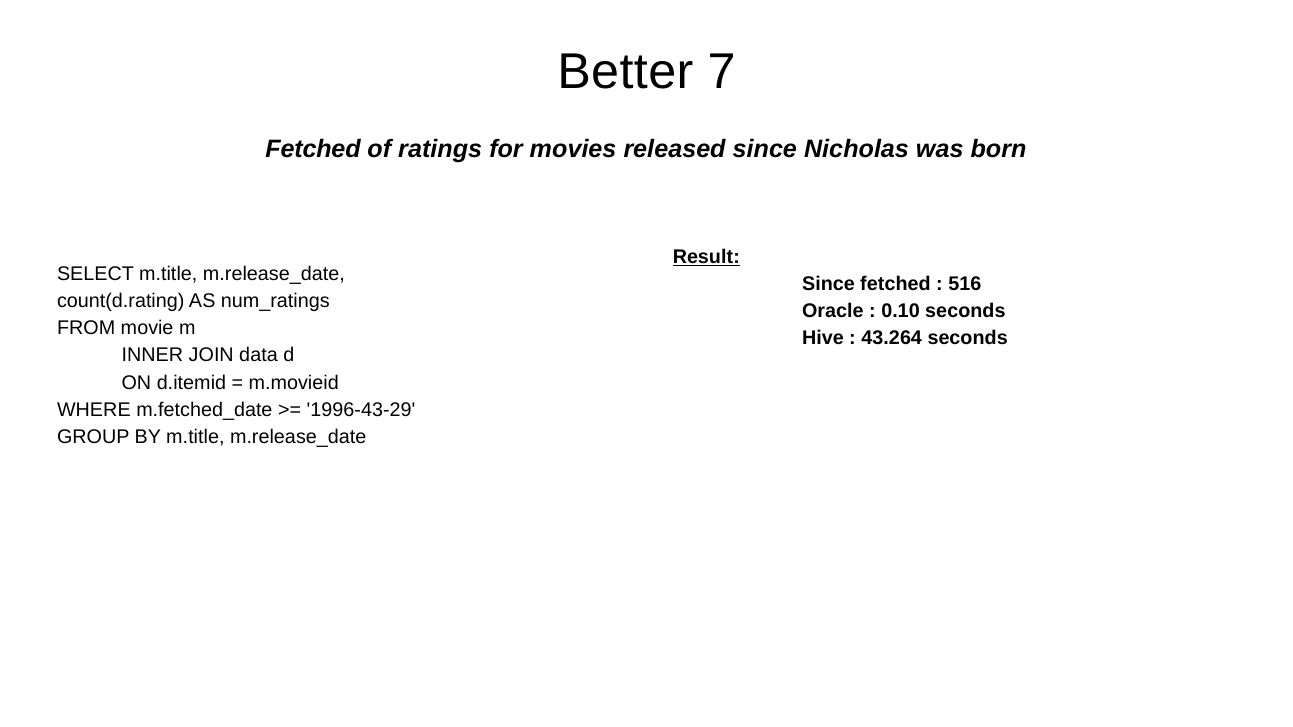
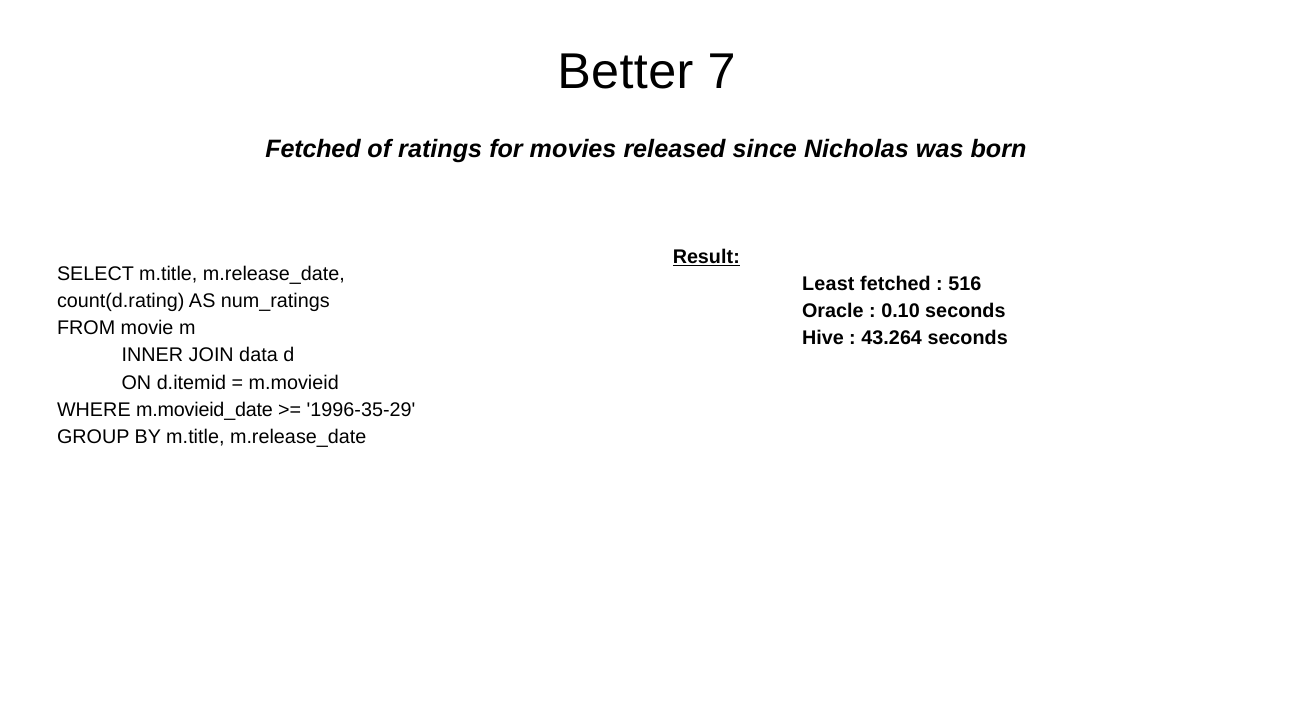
Since: Since -> Least (828, 284)
m.fetched_date: m.fetched_date -> m.movieid_date (204, 410)
1996-43-29: 1996-43-29 -> 1996-35-29 (361, 410)
